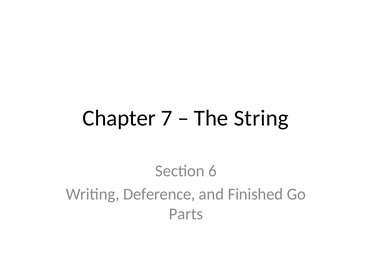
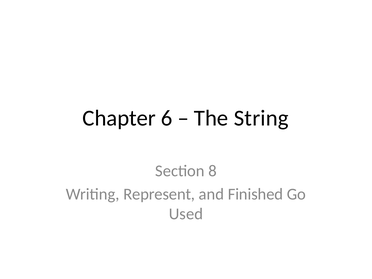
7: 7 -> 6 (167, 118)
6: 6 -> 8 (213, 171)
Deference: Deference -> Represent (159, 194)
Parts: Parts -> Used (186, 214)
